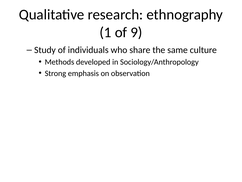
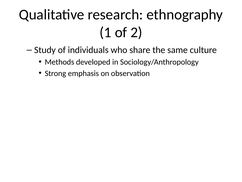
9: 9 -> 2 (136, 32)
